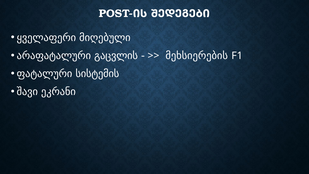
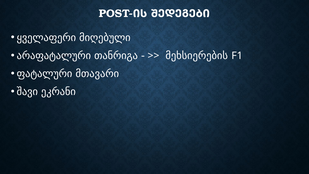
გაცვლის: გაცვლის -> თანრიგა (116, 56)
სისტემის: სისტემის -> მთავარი (97, 74)
